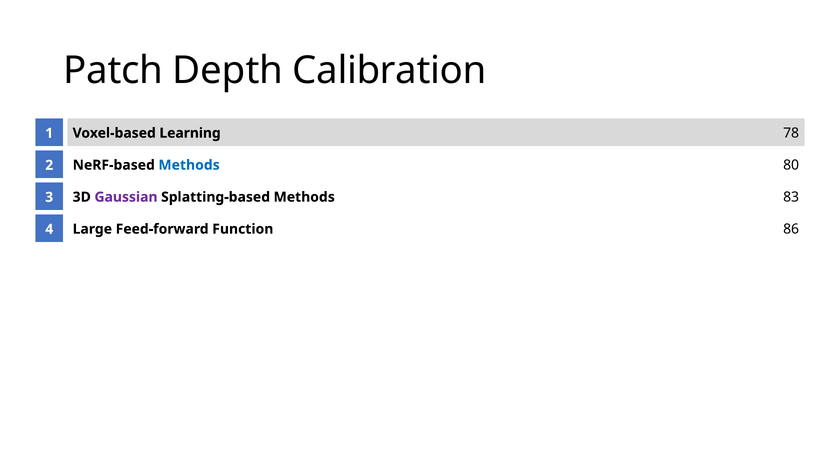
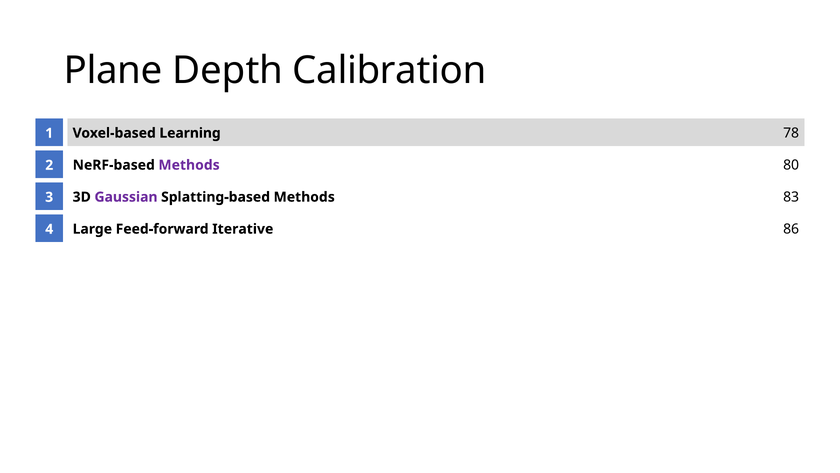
Patch: Patch -> Plane (113, 71)
Methods colour: blue -> purple (189, 165)
Function: Function -> Iterative (243, 229)
